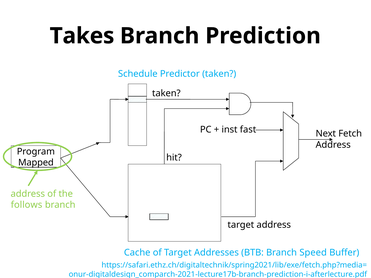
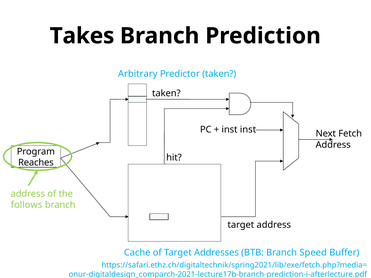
Schedule: Schedule -> Arbitrary (138, 74)
inst fast: fast -> inst (248, 130)
Mapped: Mapped -> Reaches (36, 163)
